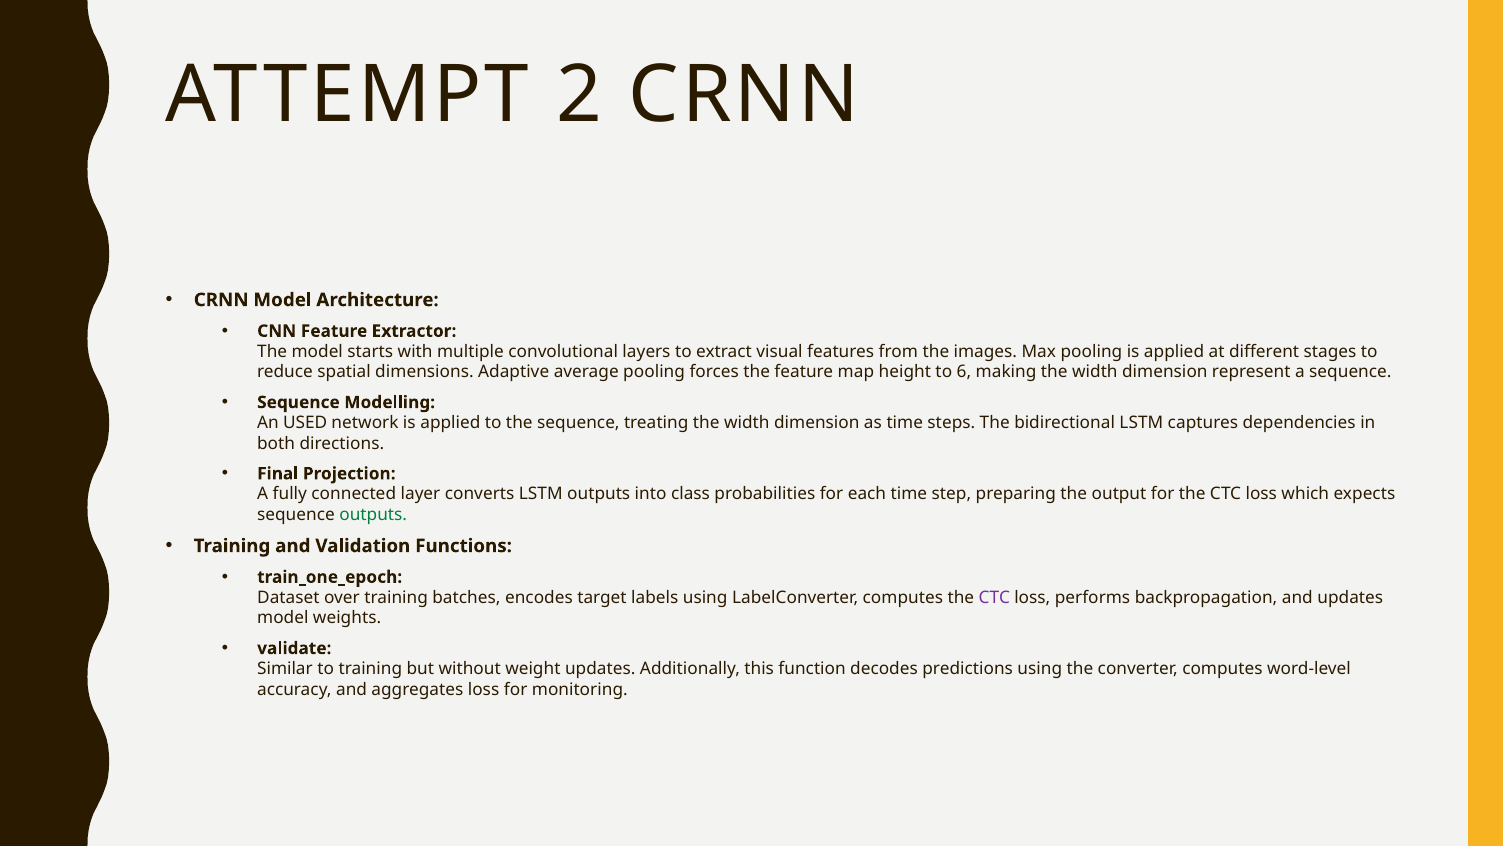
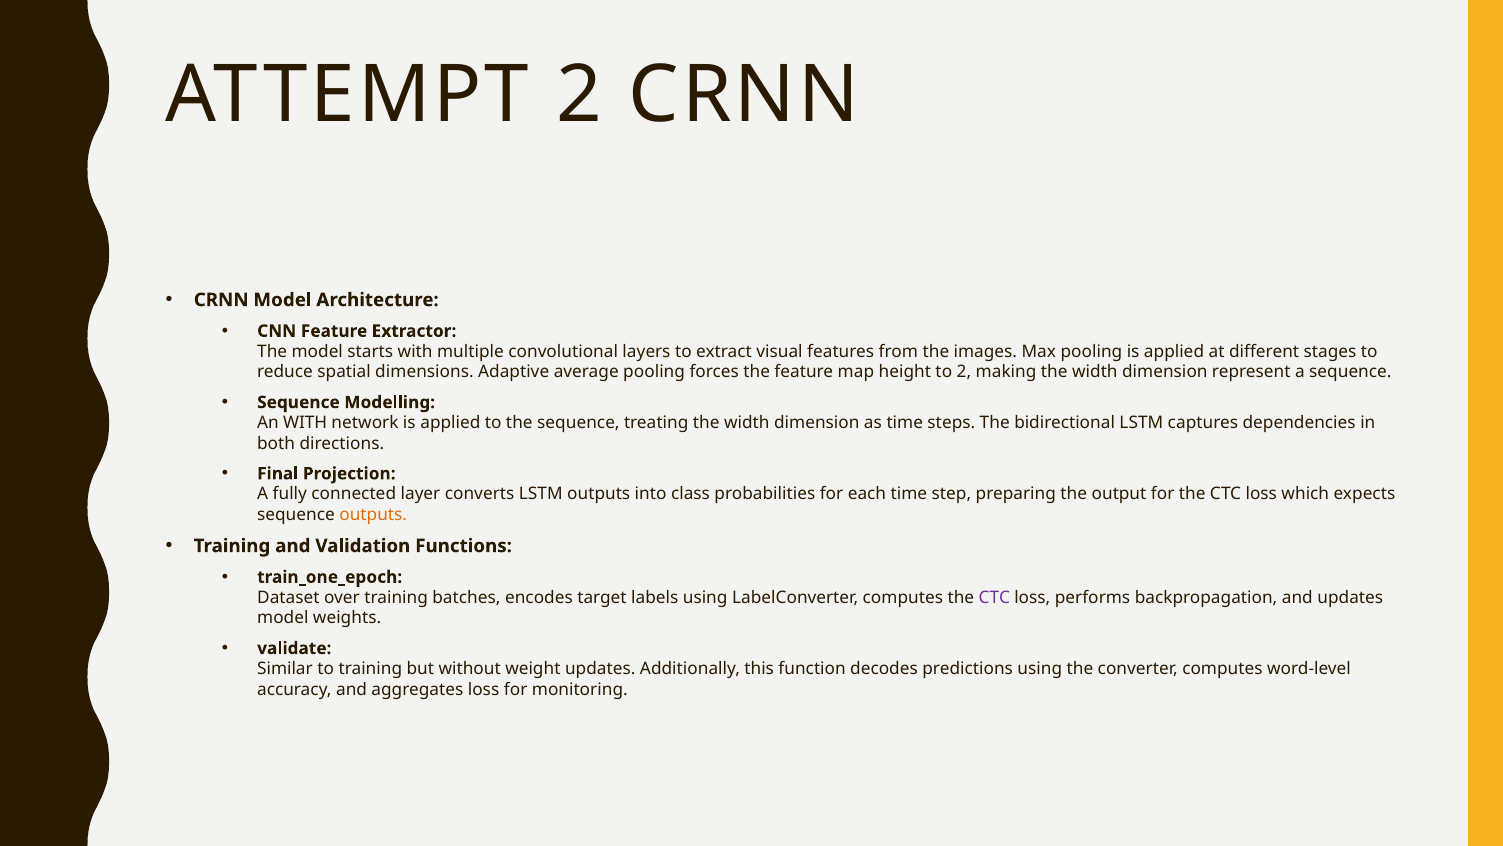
to 6: 6 -> 2 (964, 372)
An USED: USED -> WITH (305, 423)
outputs colour: green -> orange (373, 514)
